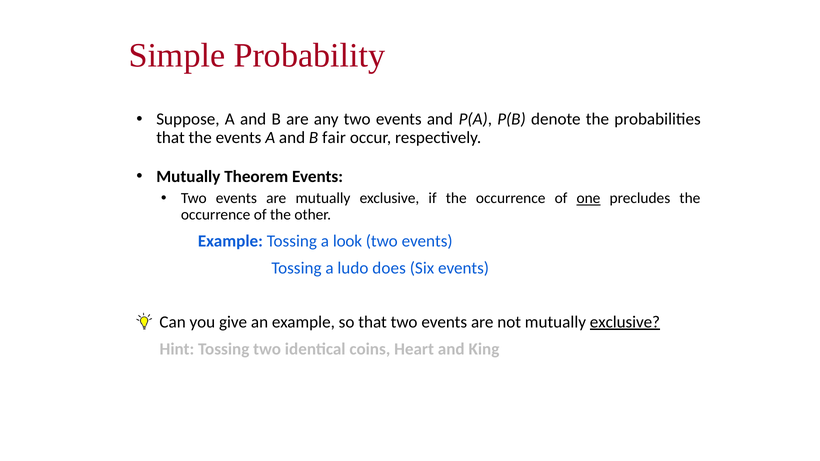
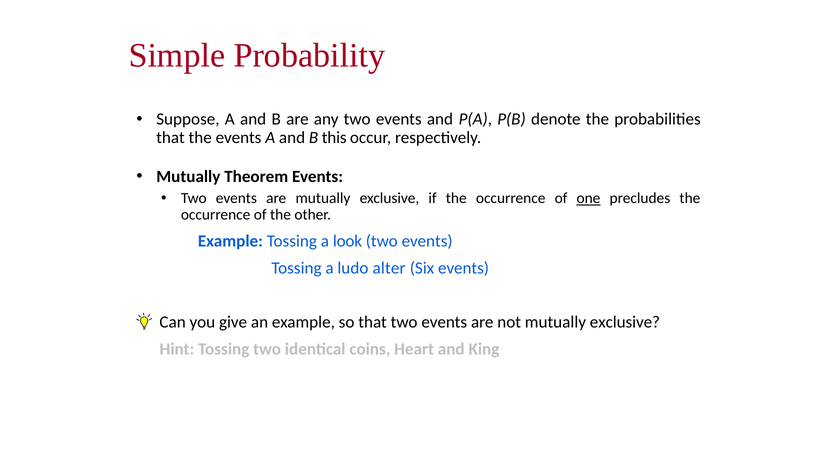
fair: fair -> this (334, 138)
does: does -> alter (389, 268)
exclusive underline: present -> none (625, 322)
